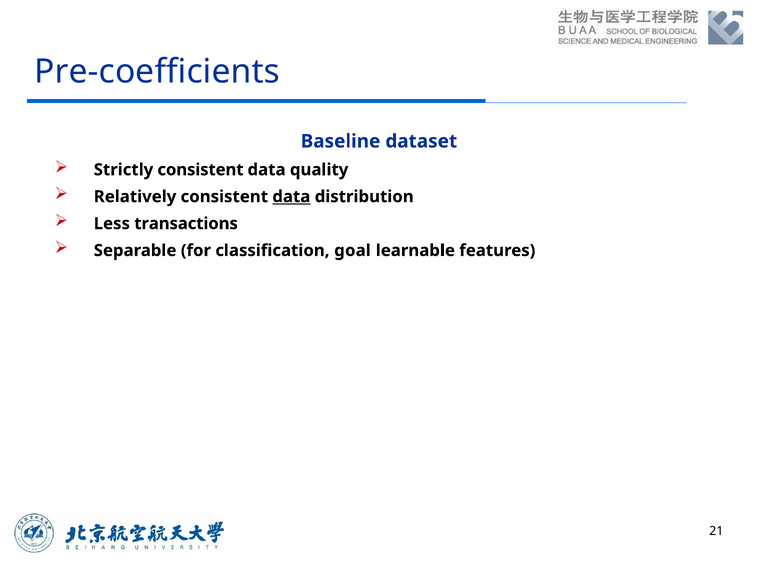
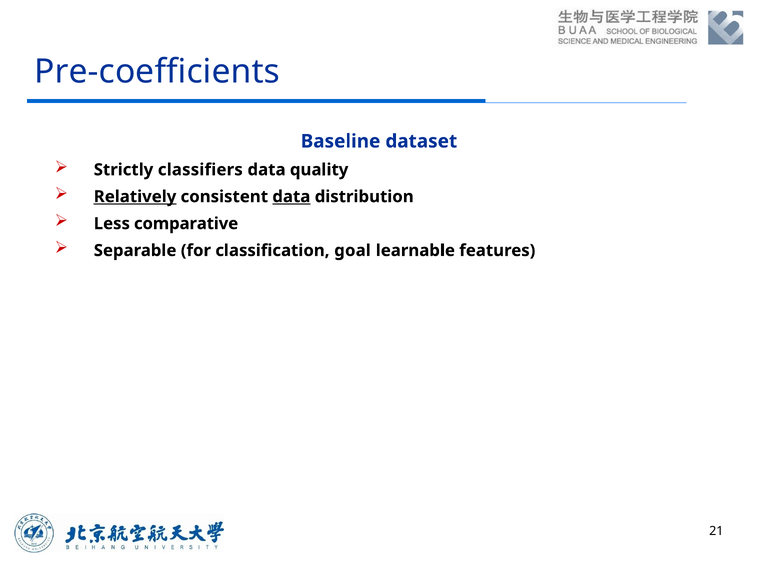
Strictly consistent: consistent -> classifiers (200, 170)
Relatively underline: none -> present (135, 197)
transactions: transactions -> comparative (186, 224)
